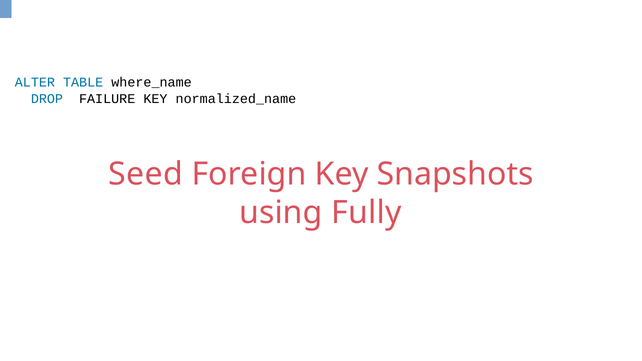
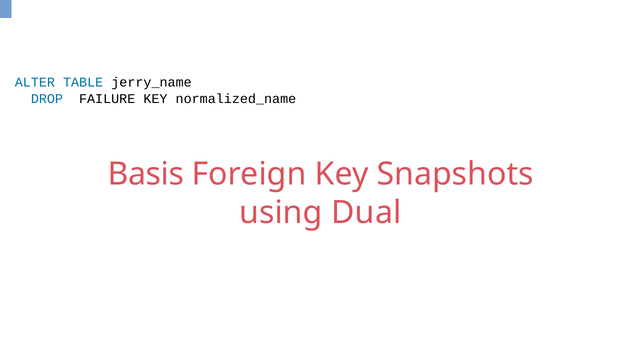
where_name: where_name -> jerry_name (152, 83)
Seed: Seed -> Basis (146, 174)
Fully: Fully -> Dual (366, 213)
